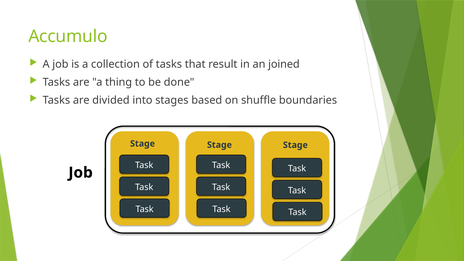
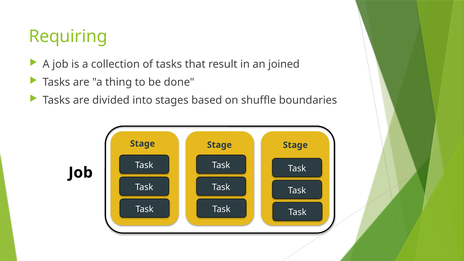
Accumulo: Accumulo -> Requiring (68, 36)
